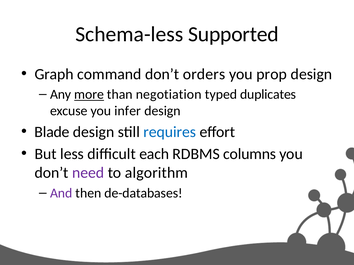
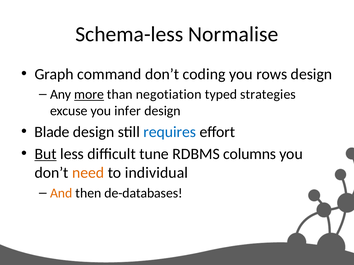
Supported: Supported -> Normalise (233, 34)
orders: orders -> coding (204, 74)
prop: prop -> rows (272, 74)
duplicates: duplicates -> strategies (268, 95)
But underline: none -> present (46, 154)
each: each -> tune (154, 154)
need colour: purple -> orange (88, 173)
algorithm: algorithm -> individual (156, 173)
And colour: purple -> orange (61, 193)
